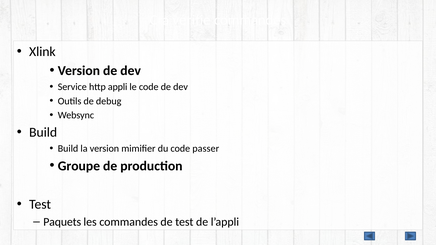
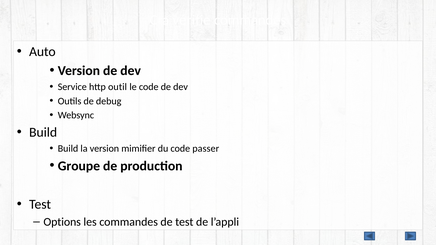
Xlink: Xlink -> Auto (42, 52)
appli: appli -> outil (118, 87)
Paquets: Paquets -> Options (62, 222)
